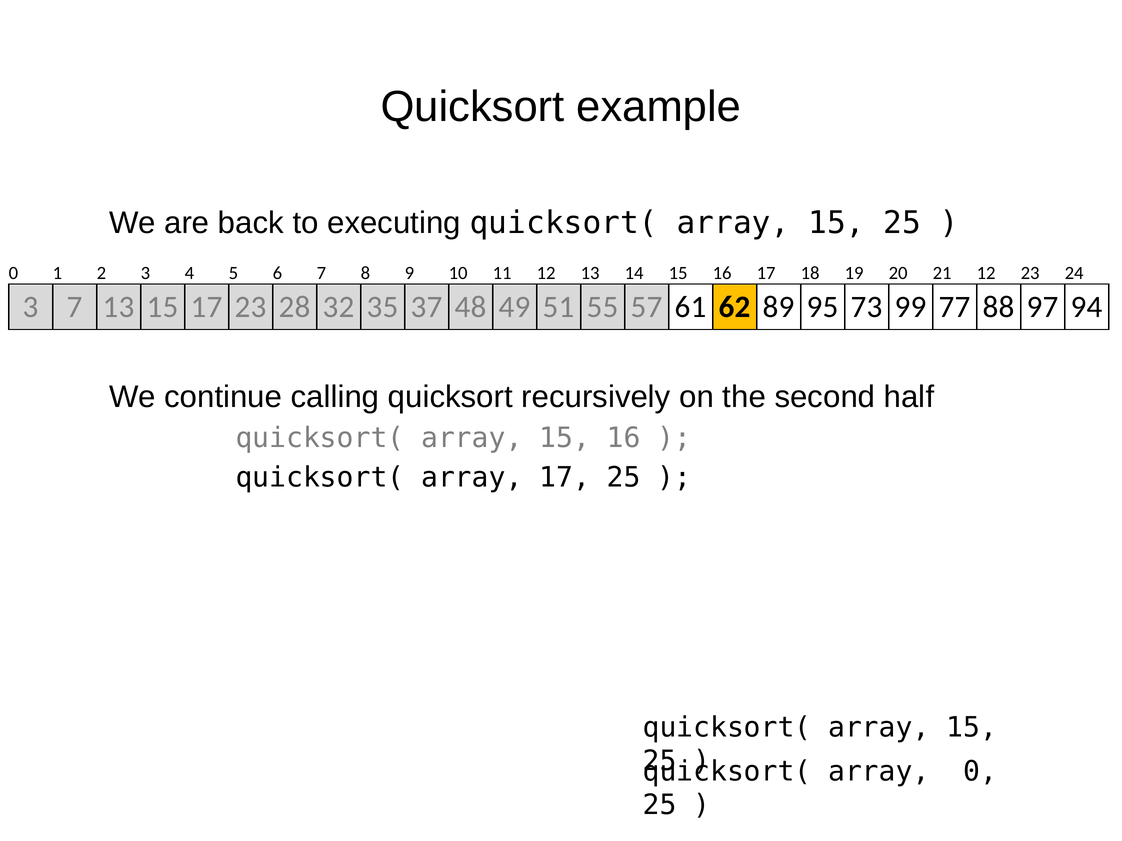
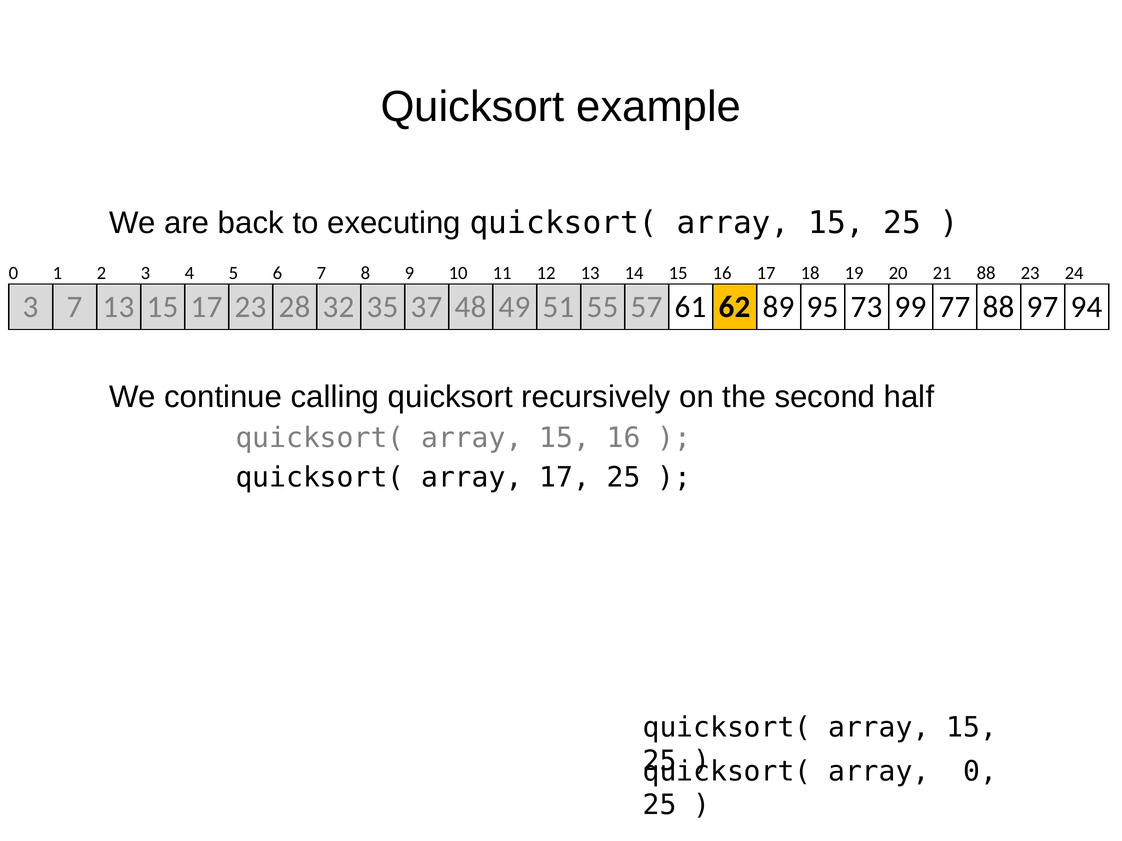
21 12: 12 -> 88 (986, 273)
